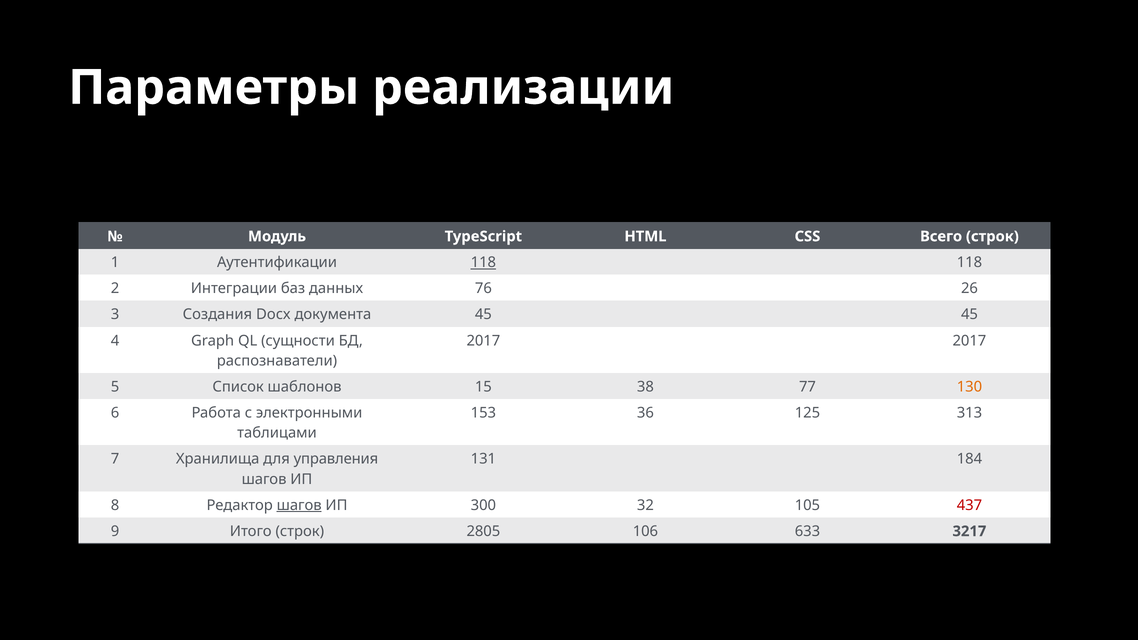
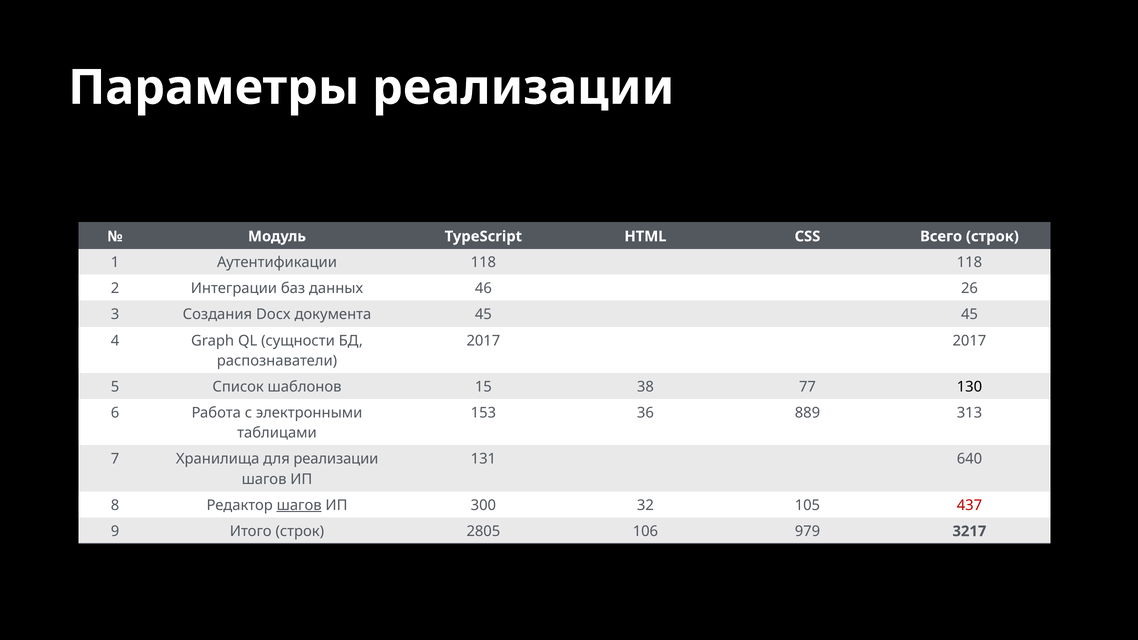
118 underline: present -> none (483, 263)
76: 76 -> 46 (483, 289)
130 colour: orange -> black (969, 387)
125: 125 -> 889 (807, 413)
для управления: управления -> реализации (336, 459)
184: 184 -> 640 (969, 459)
633: 633 -> 979 (807, 531)
